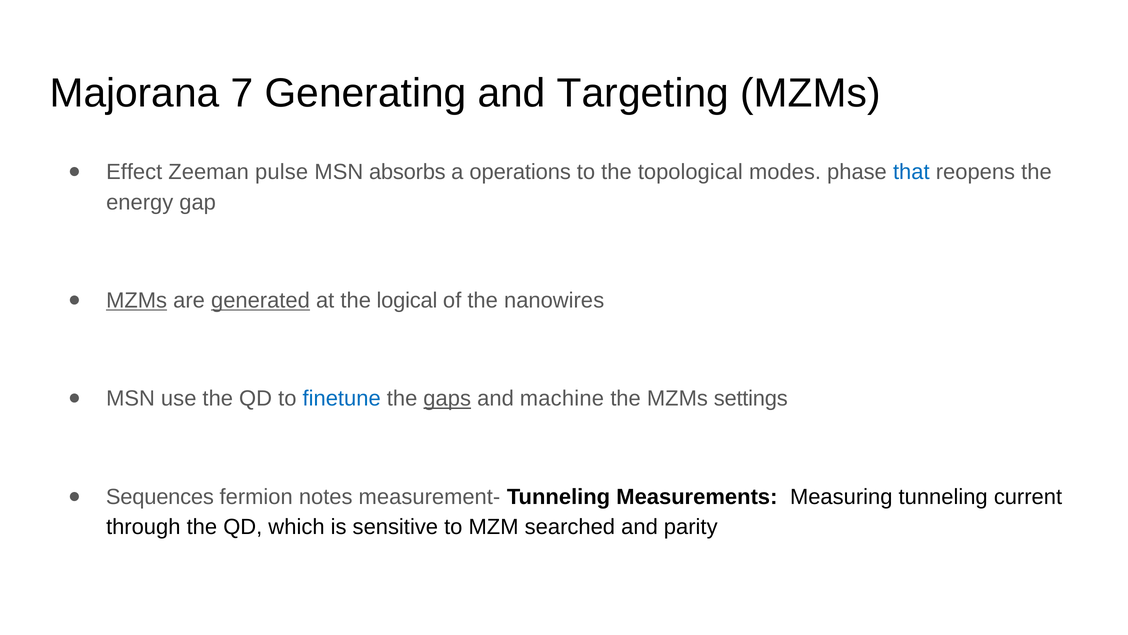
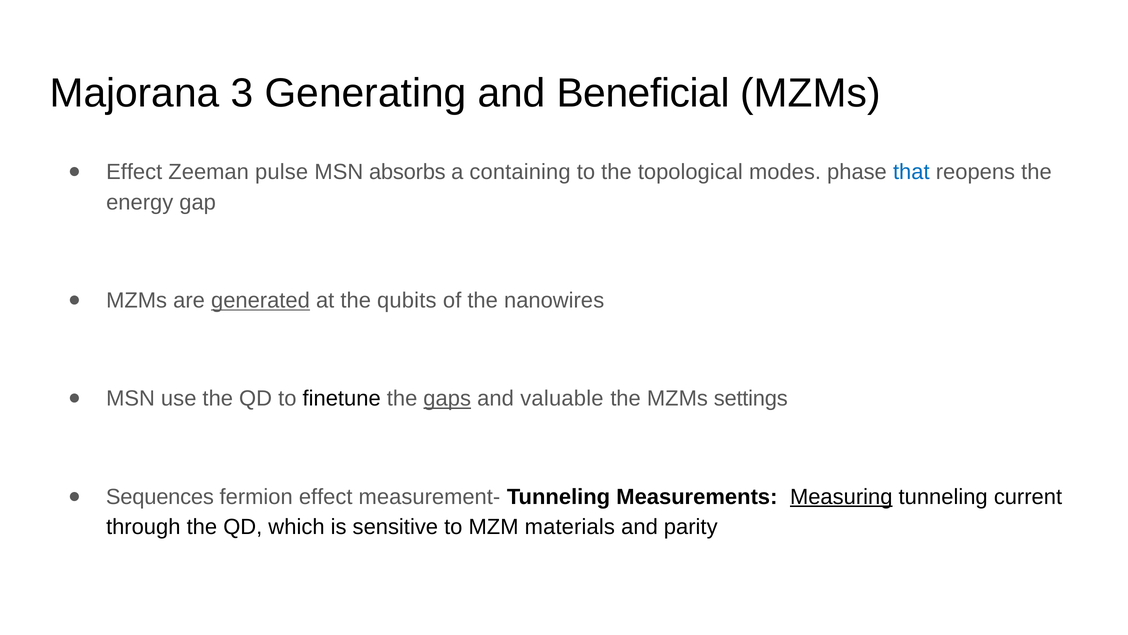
7: 7 -> 3 (242, 93)
Targeting: Targeting -> Beneficial (643, 93)
operations: operations -> containing (520, 172)
MZMs underline: present -> none (137, 300)
logical: logical -> qubits (407, 300)
finetune colour: blue -> black (342, 398)
machine: machine -> valuable (562, 398)
fermion notes: notes -> effect (326, 496)
Measuring underline: none -> present (841, 496)
searched: searched -> materials (570, 527)
